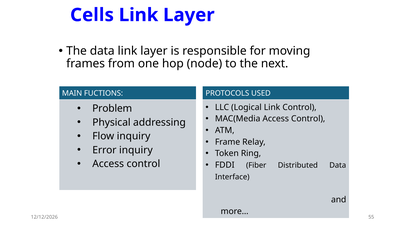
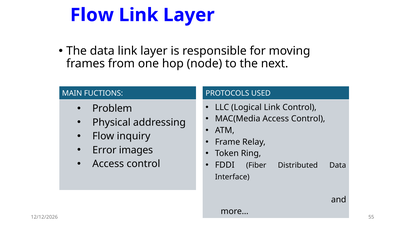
Cells: Cells -> Flow (92, 15)
Error inquiry: inquiry -> images (136, 150)
